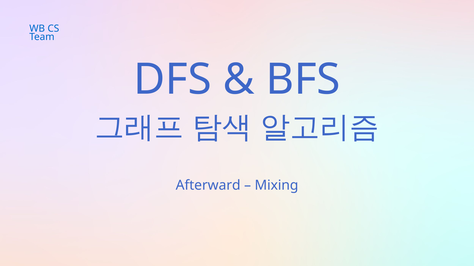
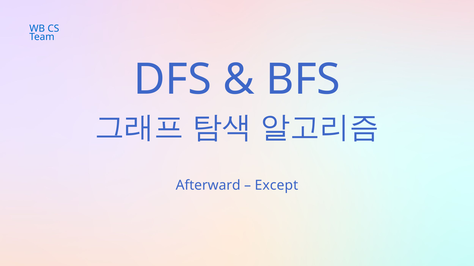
Mixing: Mixing -> Except (276, 186)
